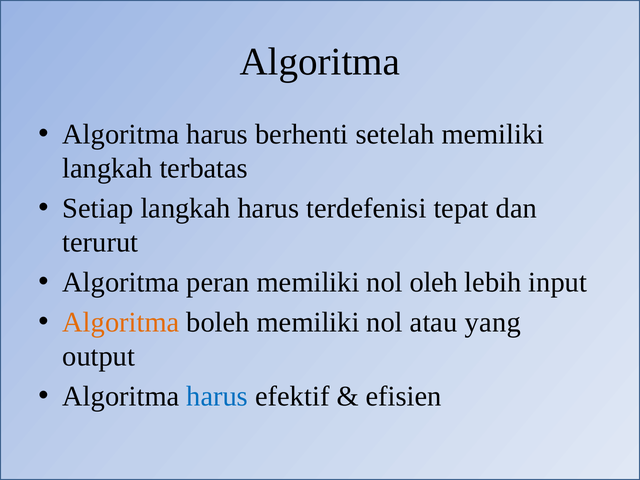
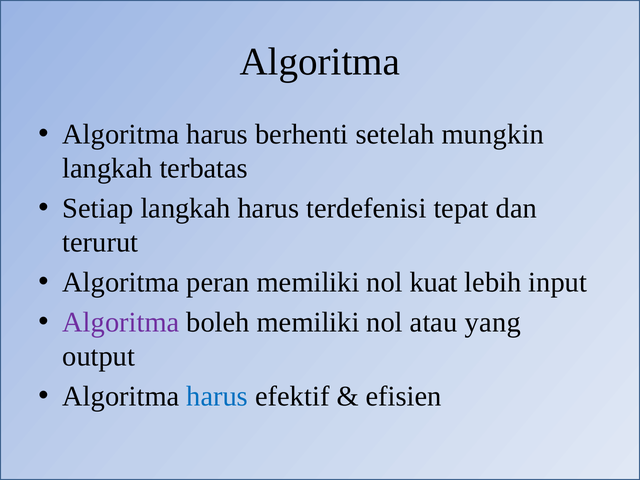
setelah memiliki: memiliki -> mungkin (493, 134)
oleh: oleh -> kuat (434, 282)
Algoritma colour: orange -> purple (121, 322)
